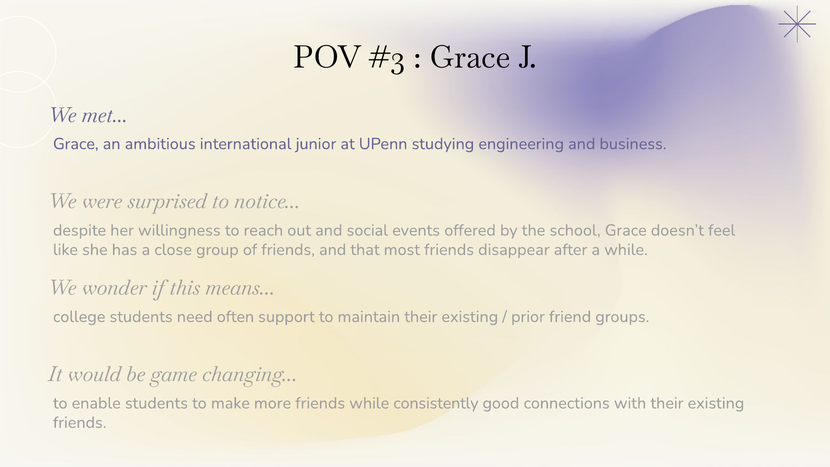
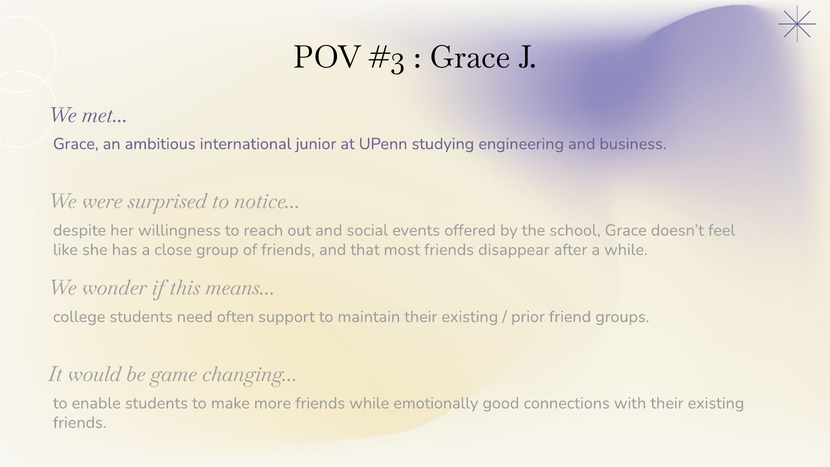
consistently: consistently -> emotionally (436, 403)
